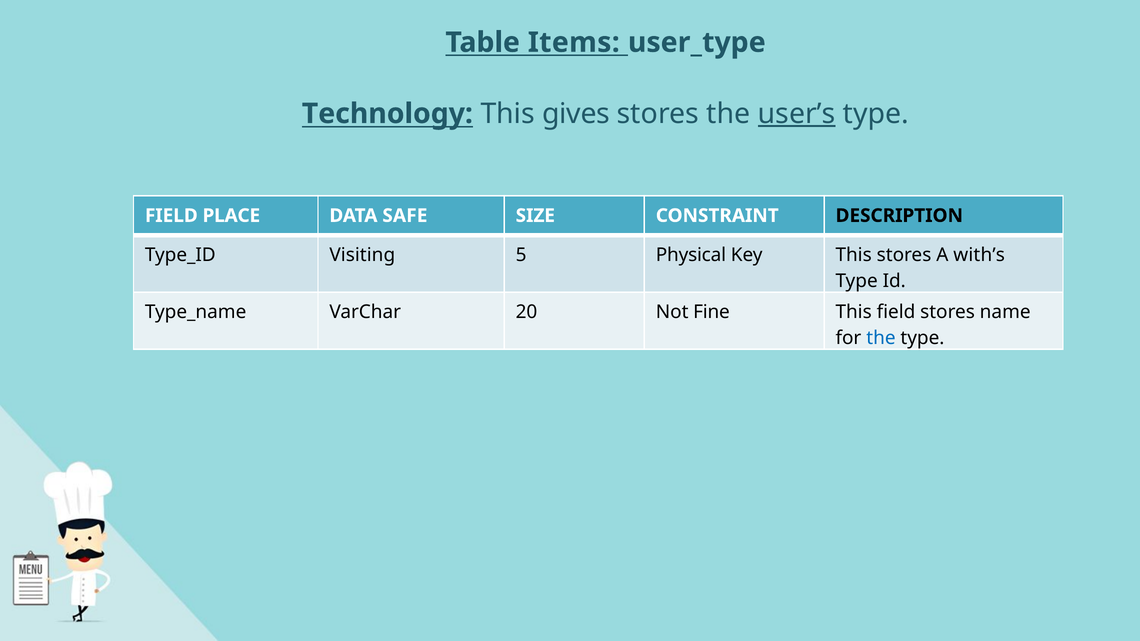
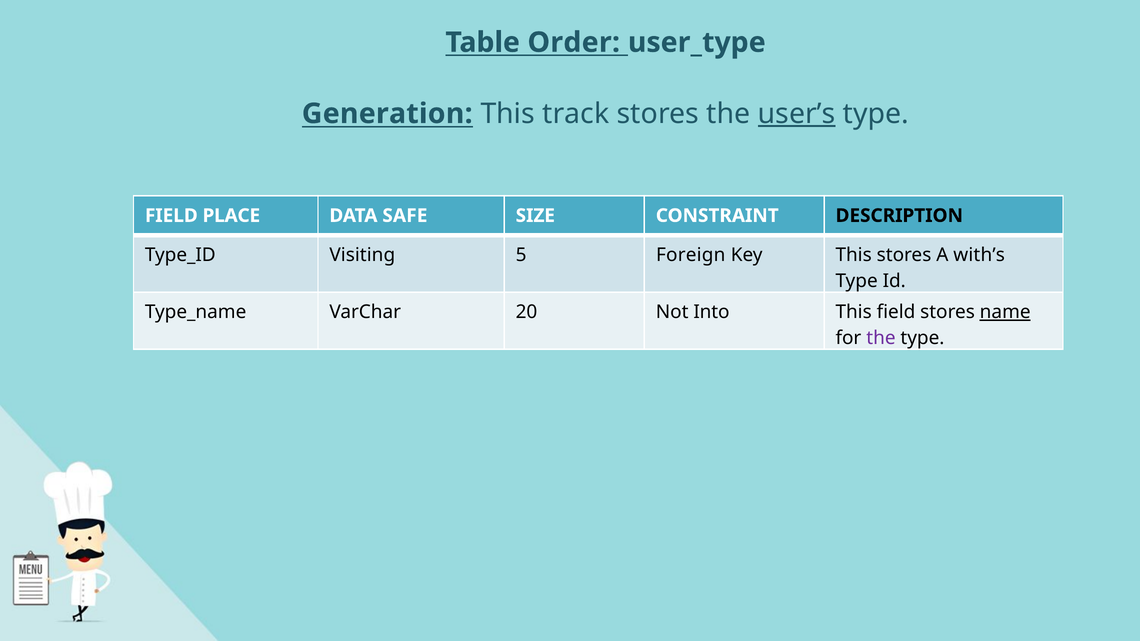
Items: Items -> Order (574, 42)
Technology: Technology -> Generation (387, 114)
gives: gives -> track (576, 114)
Physical: Physical -> Foreign (691, 255)
Fine: Fine -> Into (711, 312)
name underline: none -> present (1005, 312)
the colour: blue -> purple (881, 338)
